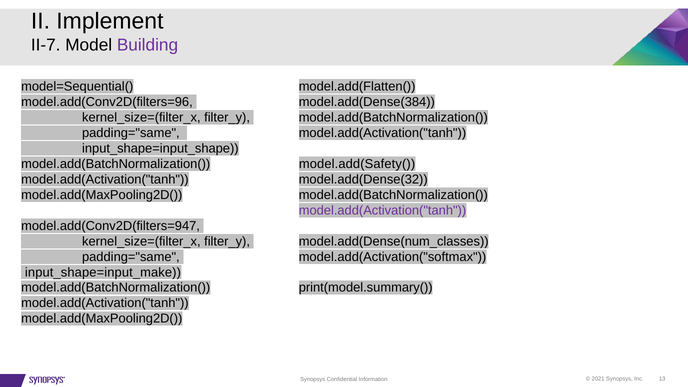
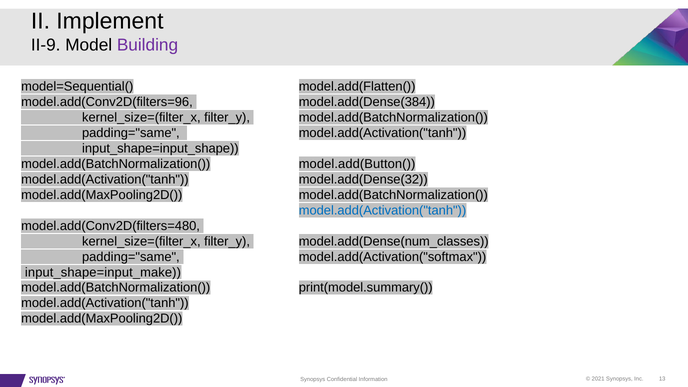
II-7: II-7 -> II-9 (46, 45)
model.add(Safety(: model.add(Safety( -> model.add(Button( (357, 164)
model.add(Activation("tanh colour: purple -> blue (382, 210)
model.add(Conv2D(filters=947: model.add(Conv2D(filters=947 -> model.add(Conv2D(filters=480 (111, 226)
